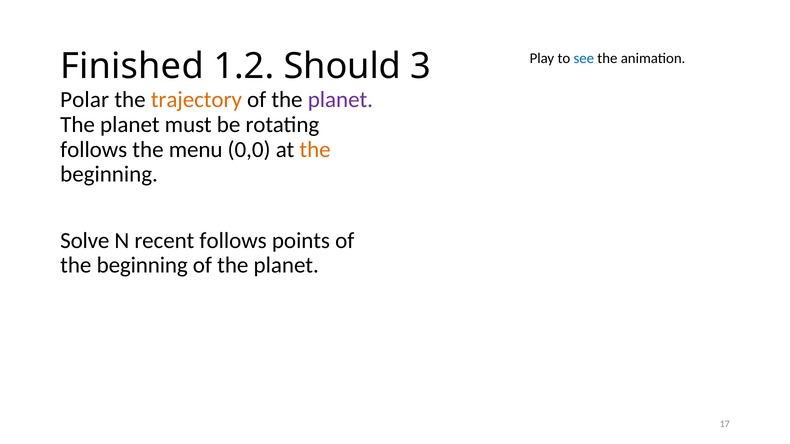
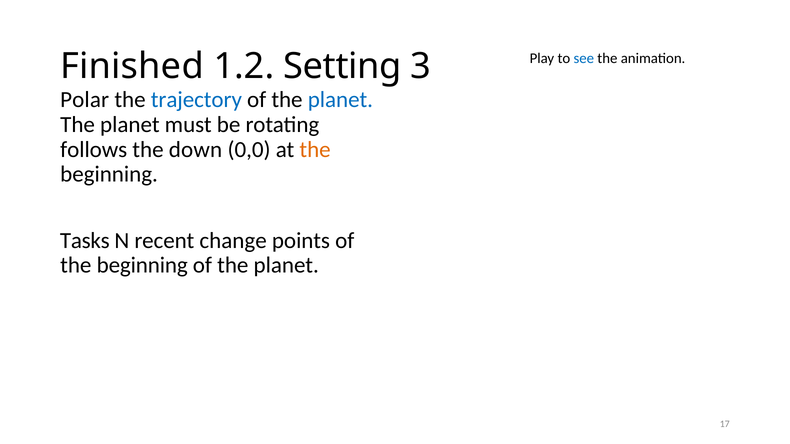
Should: Should -> Setting (342, 66)
trajectory colour: orange -> blue (196, 100)
planet colour: purple -> blue (340, 100)
menu: menu -> down (195, 150)
Solve: Solve -> Tasks (85, 241)
recent follows: follows -> change (233, 241)
